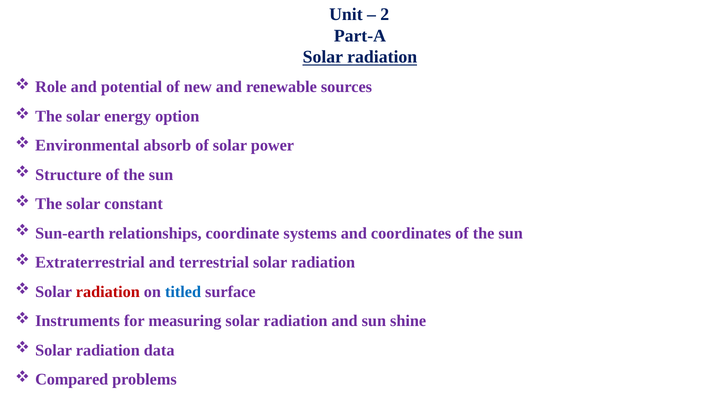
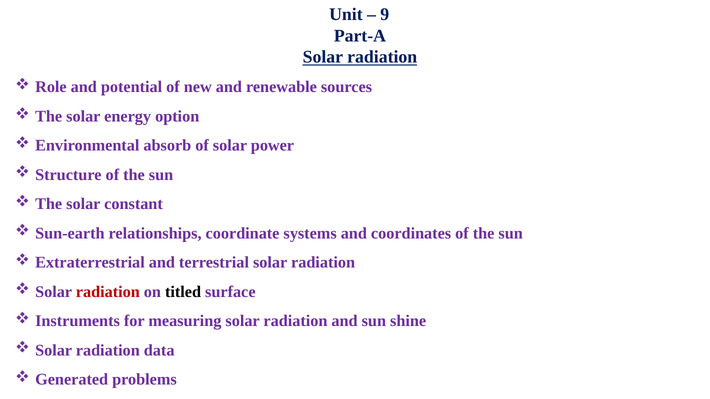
2: 2 -> 9 (385, 14)
titled colour: blue -> black (183, 292)
Compared: Compared -> Generated (72, 380)
